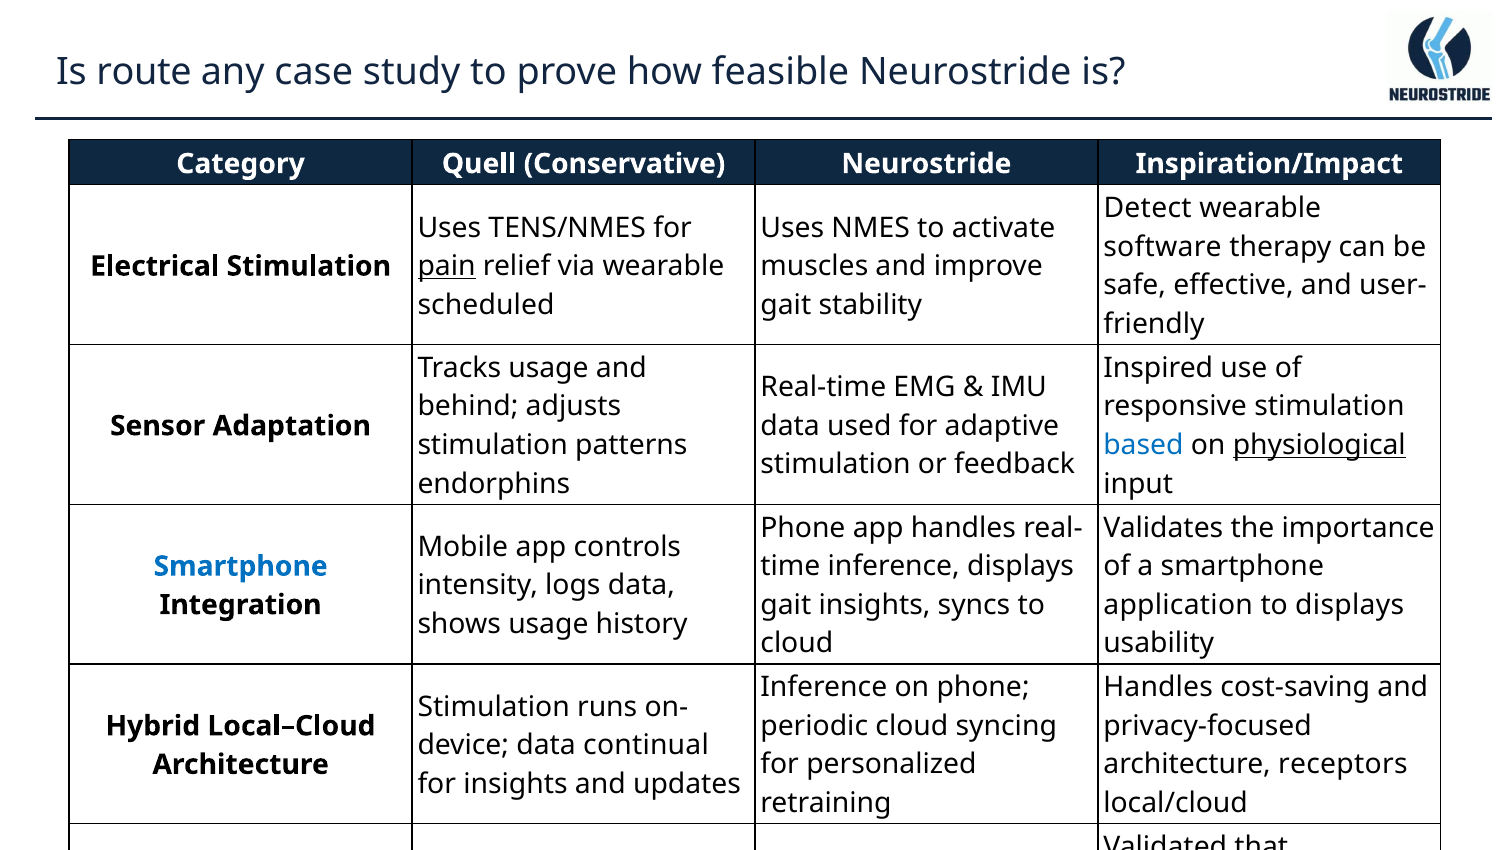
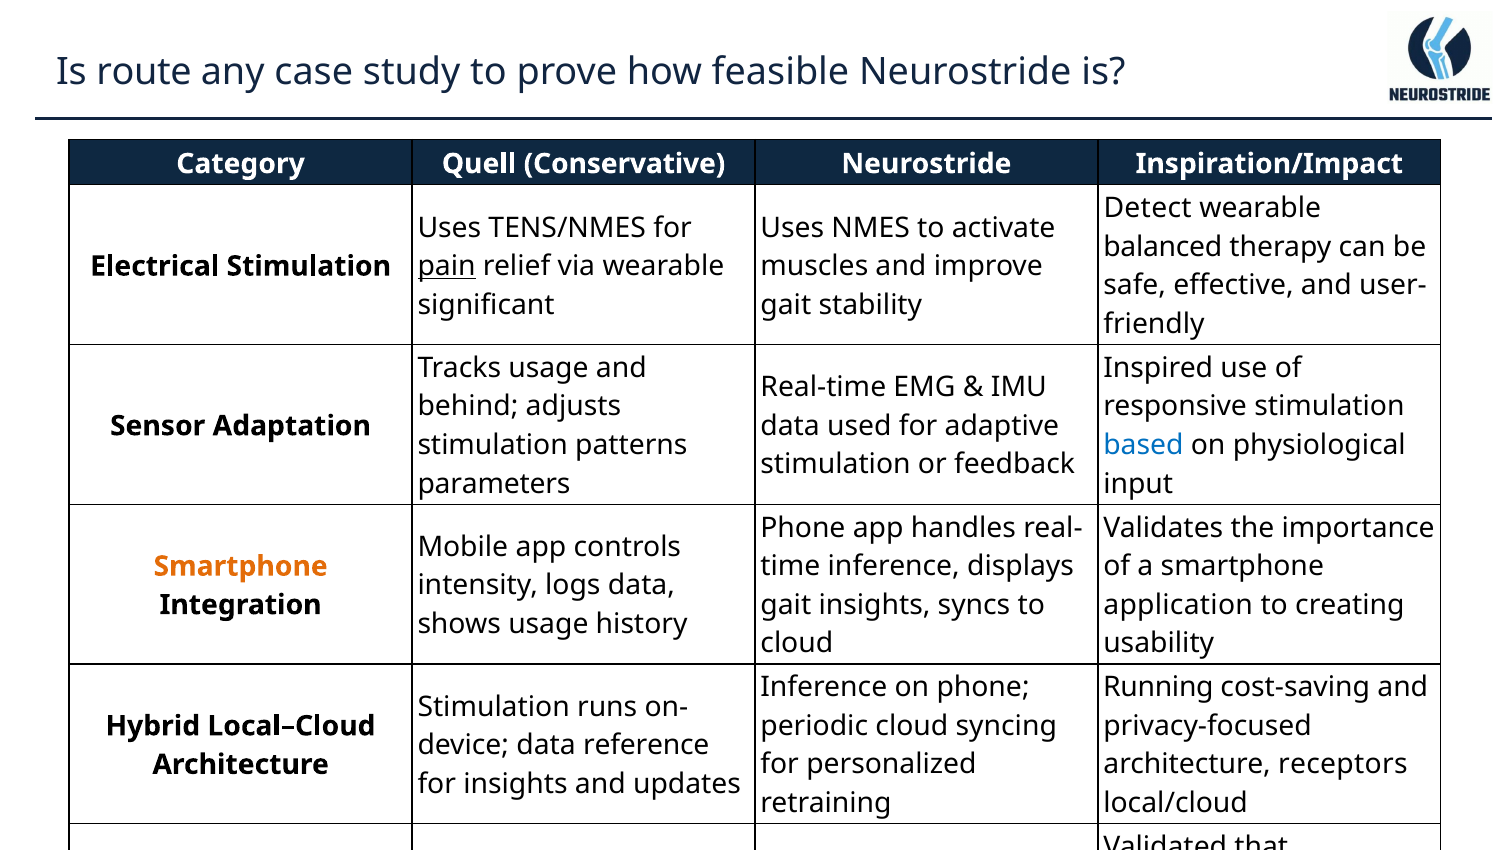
software: software -> balanced (1163, 247)
scheduled: scheduled -> significant (486, 305)
physiological underline: present -> none (1319, 445)
endorphins: endorphins -> parameters (494, 483)
Smartphone colour: blue -> orange (241, 566)
to displays: displays -> creating (1350, 604)
Handles: Handles -> Running (1158, 687)
continual: continual -> reference (646, 745)
